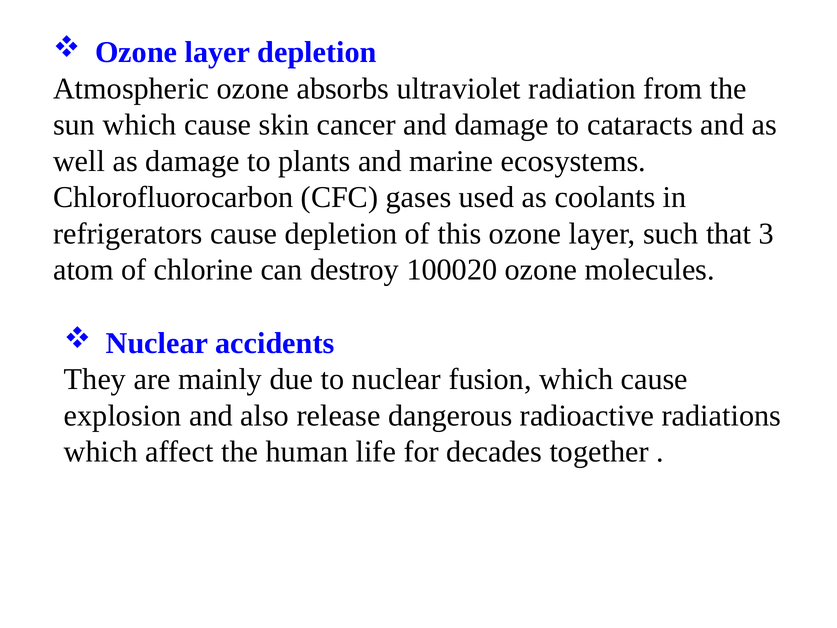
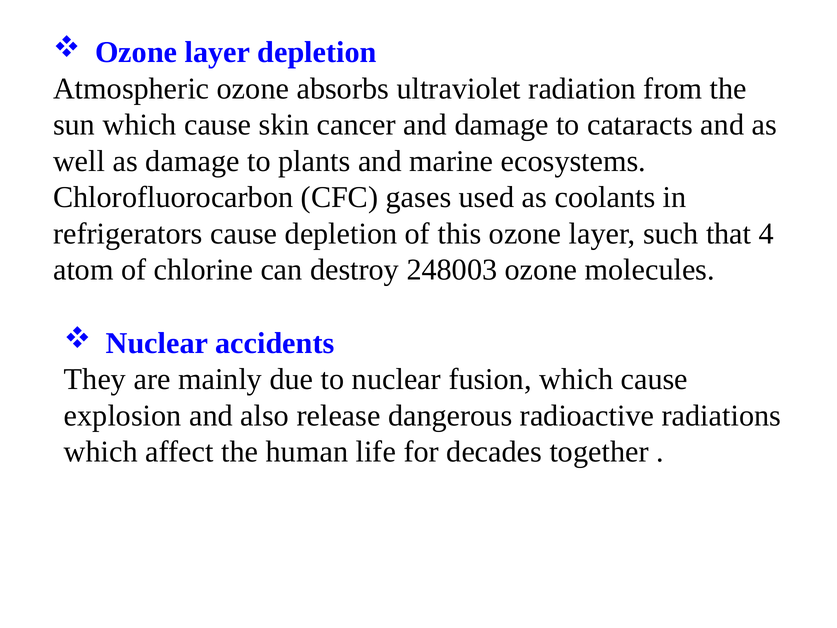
3: 3 -> 4 (766, 233)
100020: 100020 -> 248003 (452, 270)
